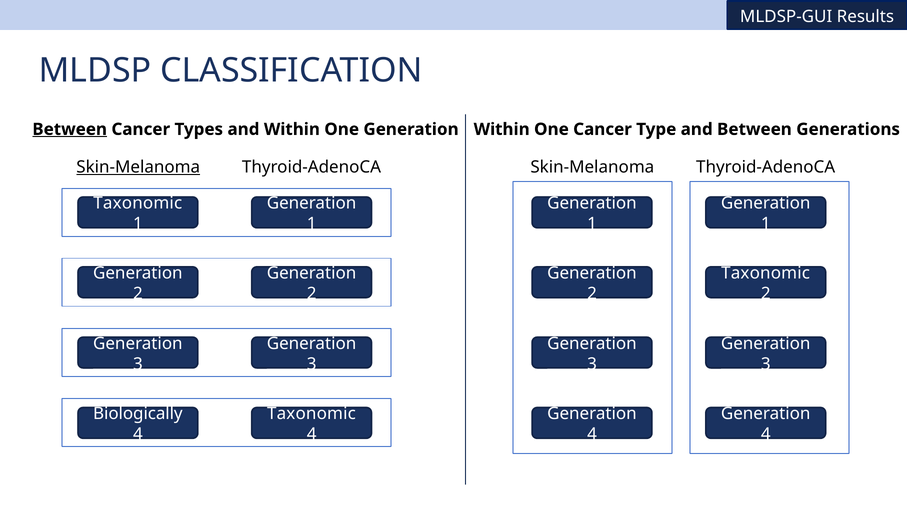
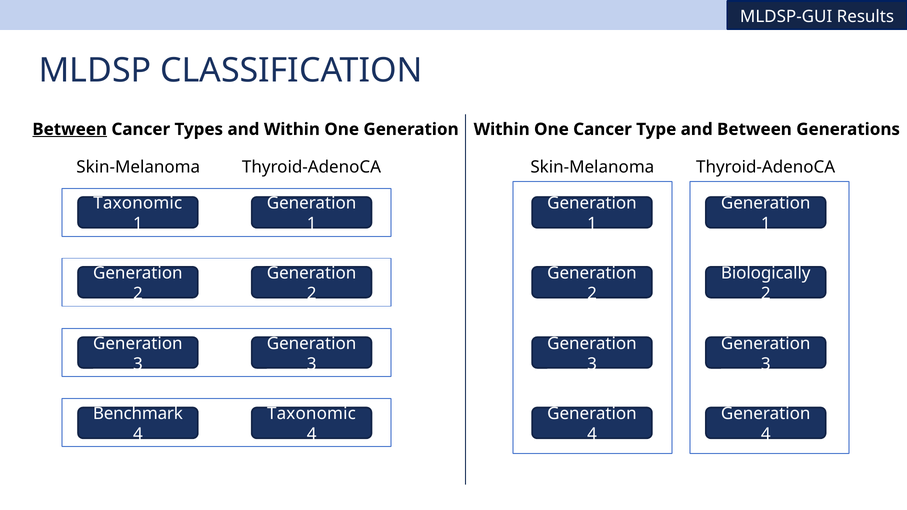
Skin-Melanoma underline: present -> none (138, 167)
Taxonomic: Taxonomic -> Biologically (766, 273)
Biologically: Biologically -> Benchmark (138, 414)
